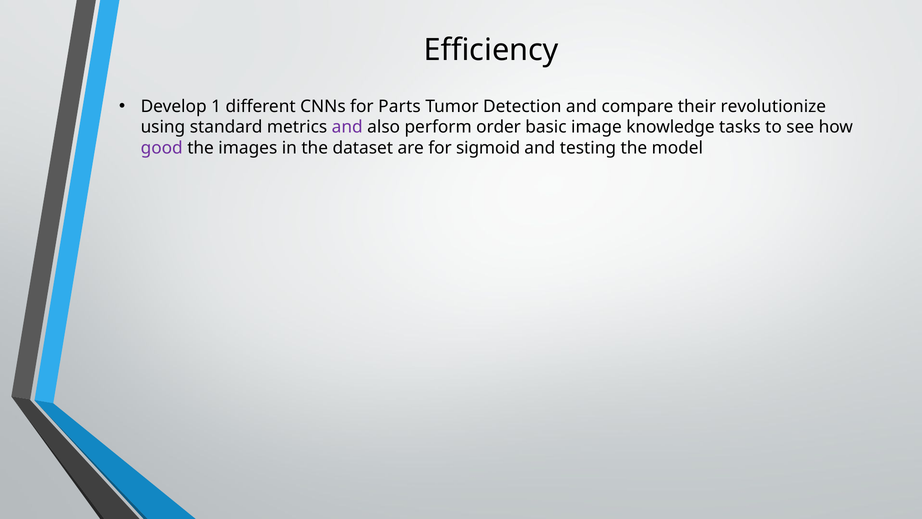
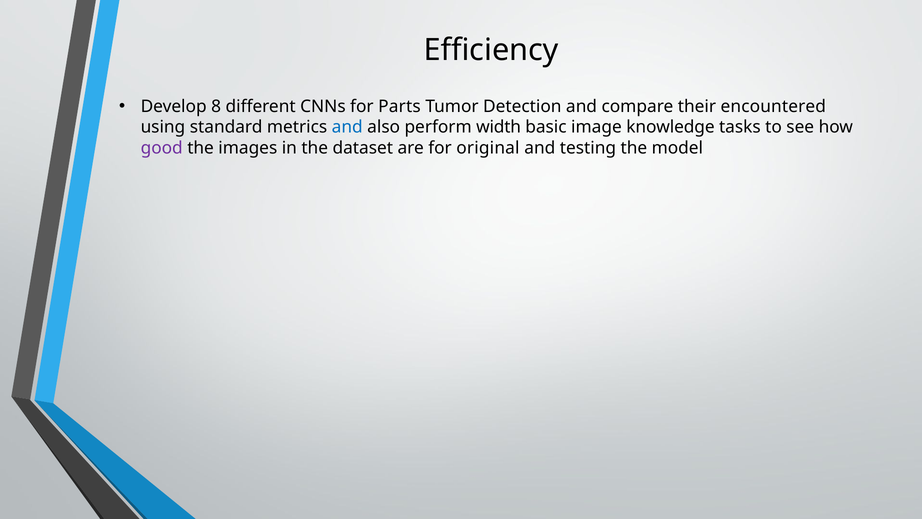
1: 1 -> 8 (216, 106)
revolutionize: revolutionize -> encountered (773, 106)
and colour: purple -> blue (347, 127)
order: order -> width (499, 127)
sigmoid: sigmoid -> original (488, 148)
